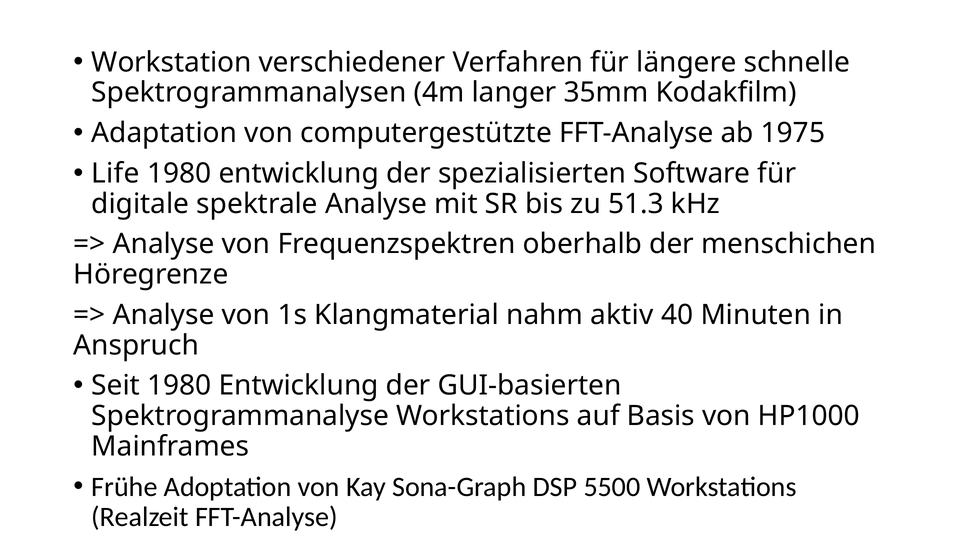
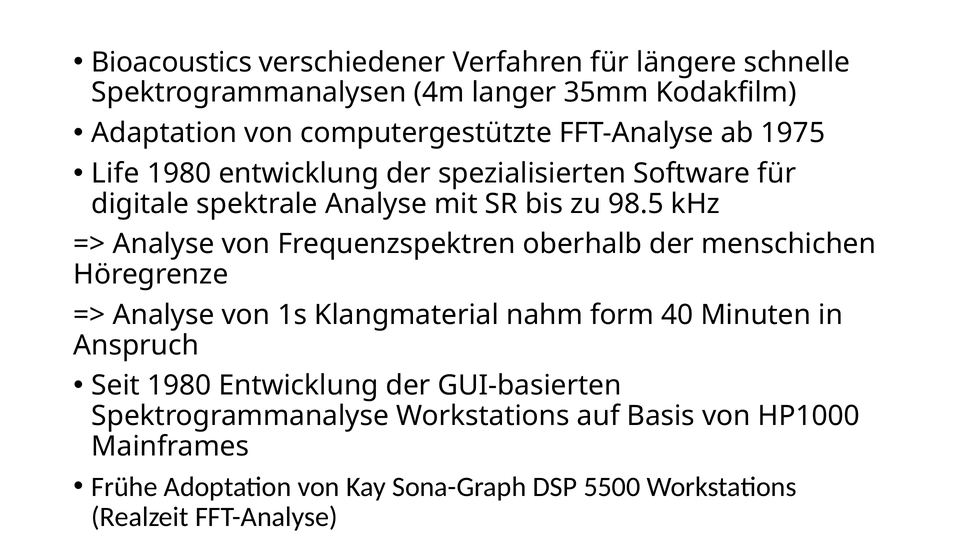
Workstation: Workstation -> Bioacoustics (172, 62)
51.3: 51.3 -> 98.5 (636, 204)
aktiv: aktiv -> form (622, 315)
